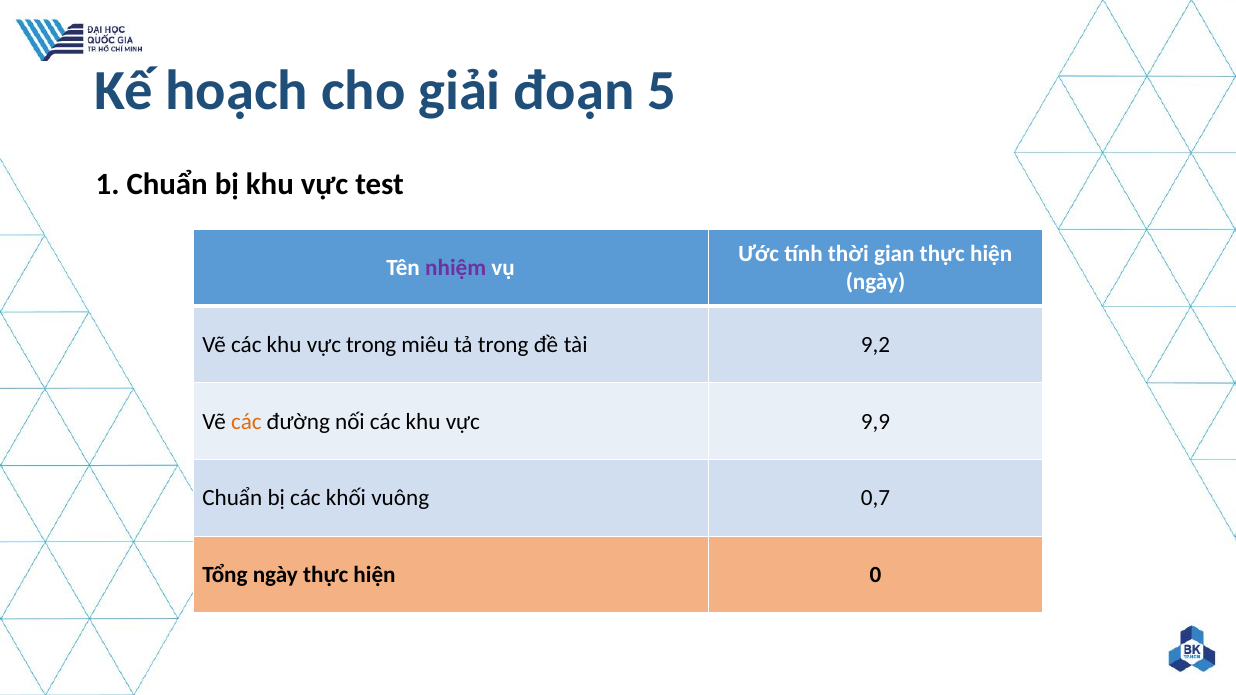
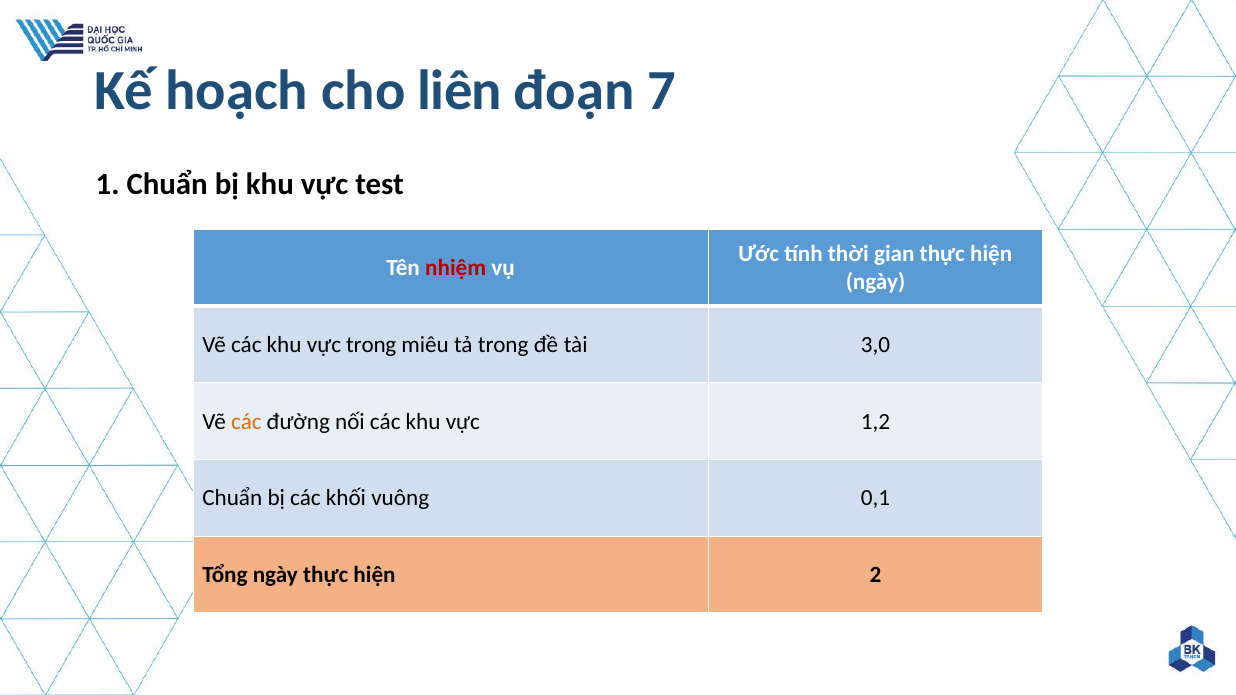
giải: giải -> liên (460, 91)
5: 5 -> 7 (662, 91)
nhiệm colour: purple -> red (456, 268)
9,2: 9,2 -> 3,0 (875, 345)
9,9: 9,9 -> 1,2 (875, 422)
0,7: 0,7 -> 0,1 (875, 498)
0: 0 -> 2 (875, 575)
